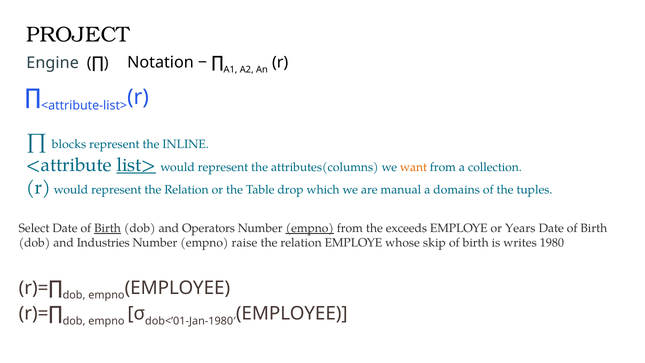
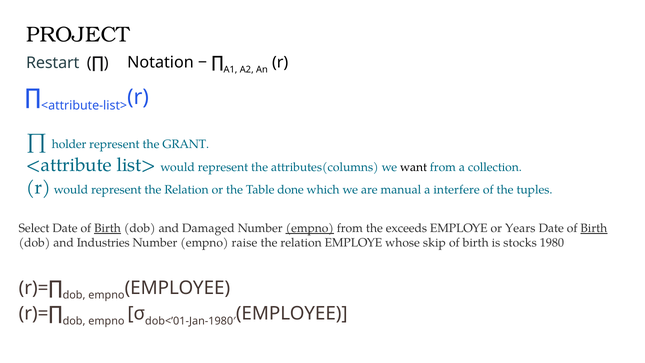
Engine: Engine -> Restart (53, 63)
blocks: blocks -> holder (69, 144)
INLINE: INLINE -> GRANT (186, 144)
list> underline: present -> none (136, 165)
want colour: orange -> black (414, 167)
drop: drop -> done (291, 190)
domains: domains -> interfere (457, 190)
Operators: Operators -> Damaged (208, 228)
Birth underline: none -> present (594, 228)
writes: writes -> stocks (520, 243)
